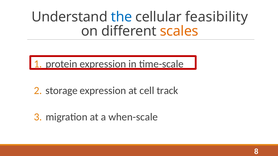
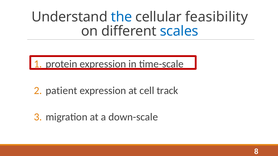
scales colour: orange -> blue (179, 31)
storage: storage -> patient (61, 91)
when-scale: when-scale -> down-scale (133, 117)
